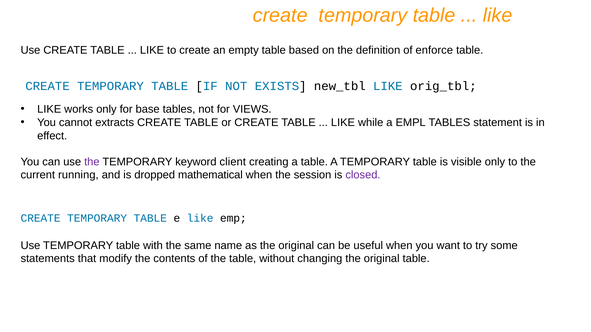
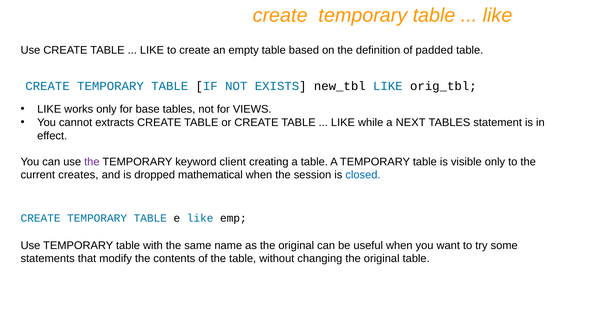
enforce: enforce -> padded (434, 50)
EMPL: EMPL -> NEXT (411, 123)
running: running -> creates (78, 175)
closed colour: purple -> blue (363, 175)
